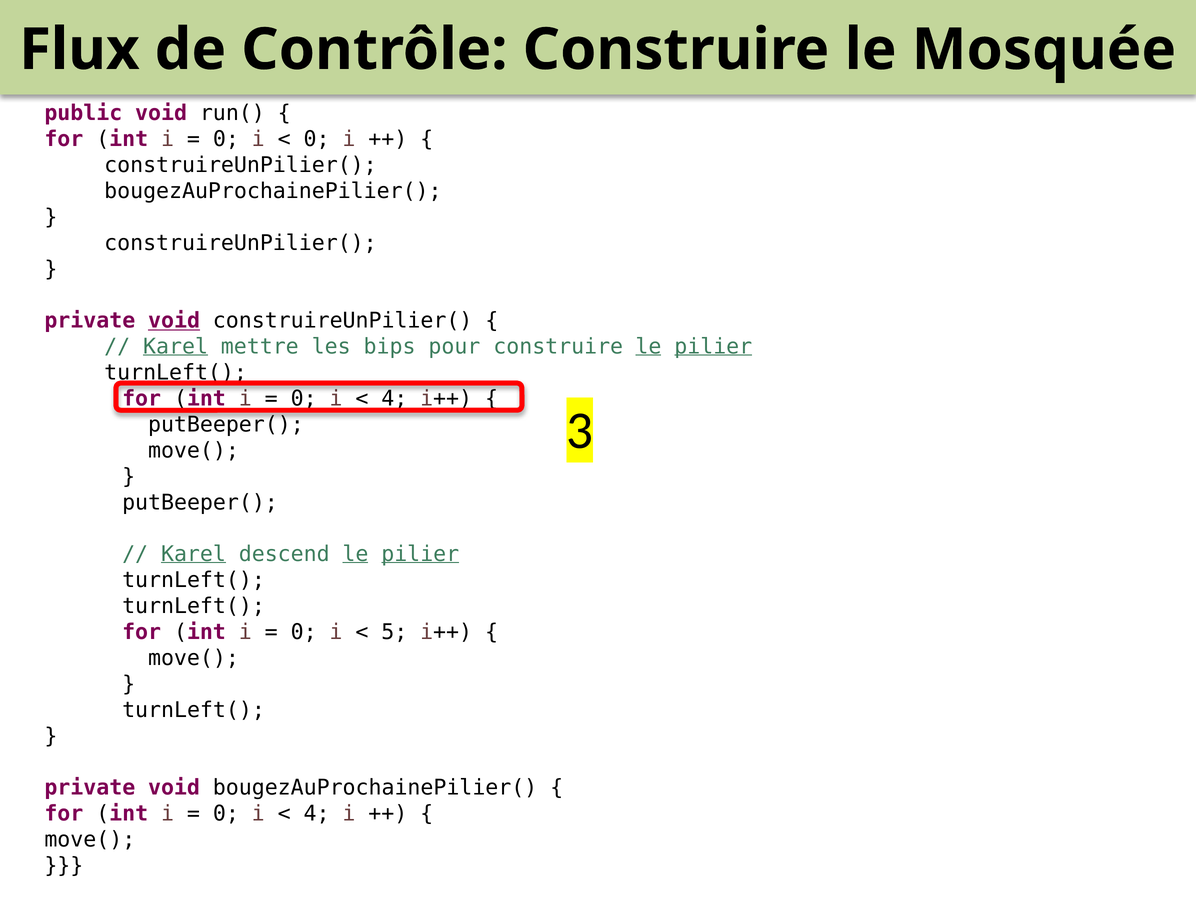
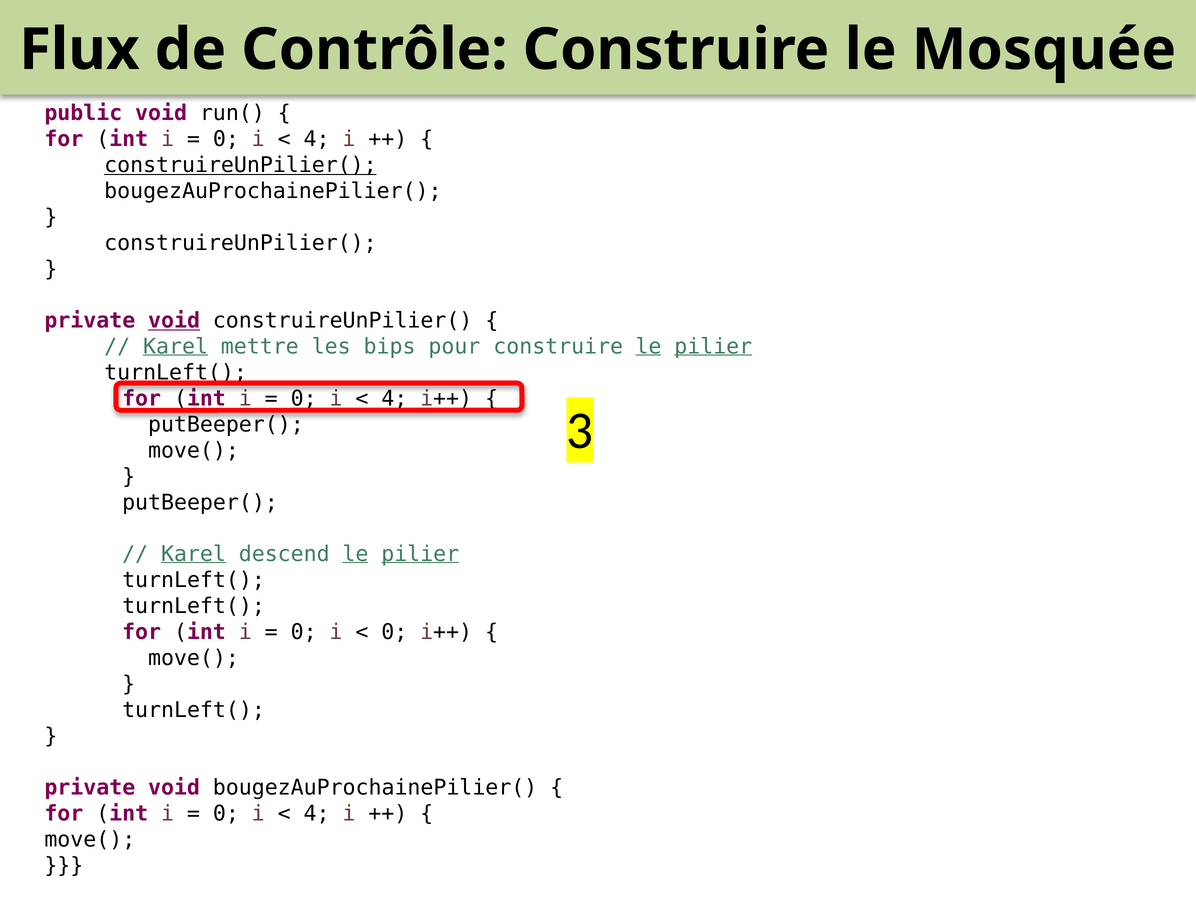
0: 0 -> 4 (317, 139)
construireUnPilier( underline: none -> present (240, 165)
5: 5 -> 0 (394, 632)
